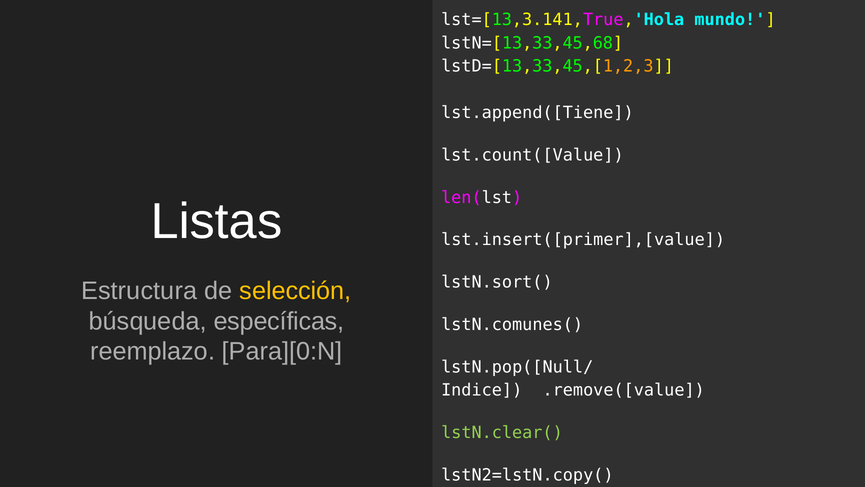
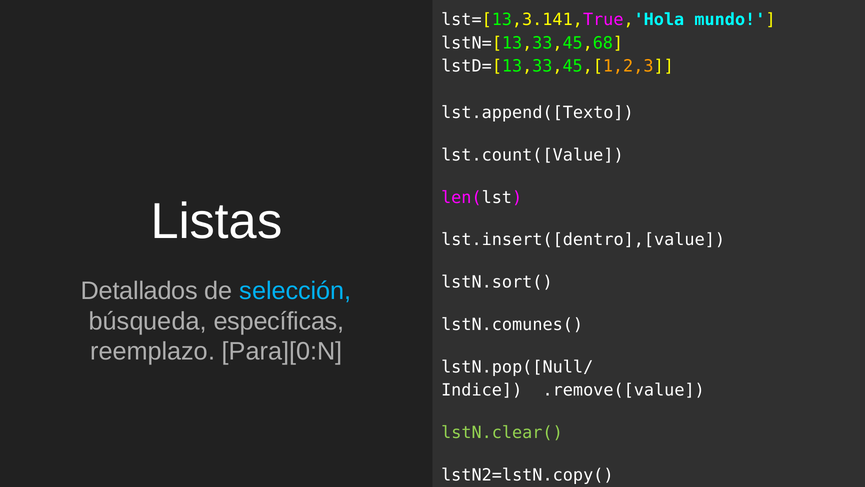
lst.append([Tiene: lst.append([Tiene -> lst.append([Texto (537, 113)
lst.insert([primer],[value: lst.insert([primer],[value -> lst.insert([dentro],[value (583, 240)
Estructura: Estructura -> Detallados (139, 291)
selección colour: yellow -> light blue (295, 291)
